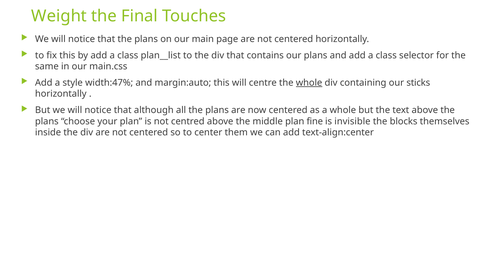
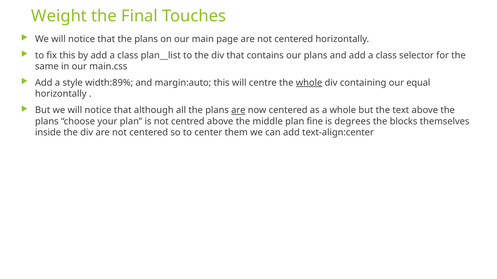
width:47%: width:47% -> width:89% (109, 83)
sticks: sticks -> equal (418, 83)
are underline: none -> present (238, 110)
invisible: invisible -> degrees (352, 122)
